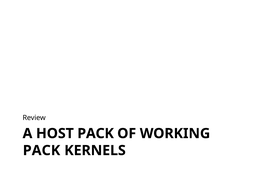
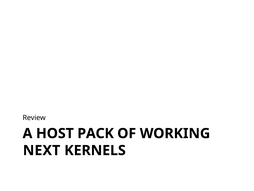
PACK: PACK -> NEXT (42, 150)
